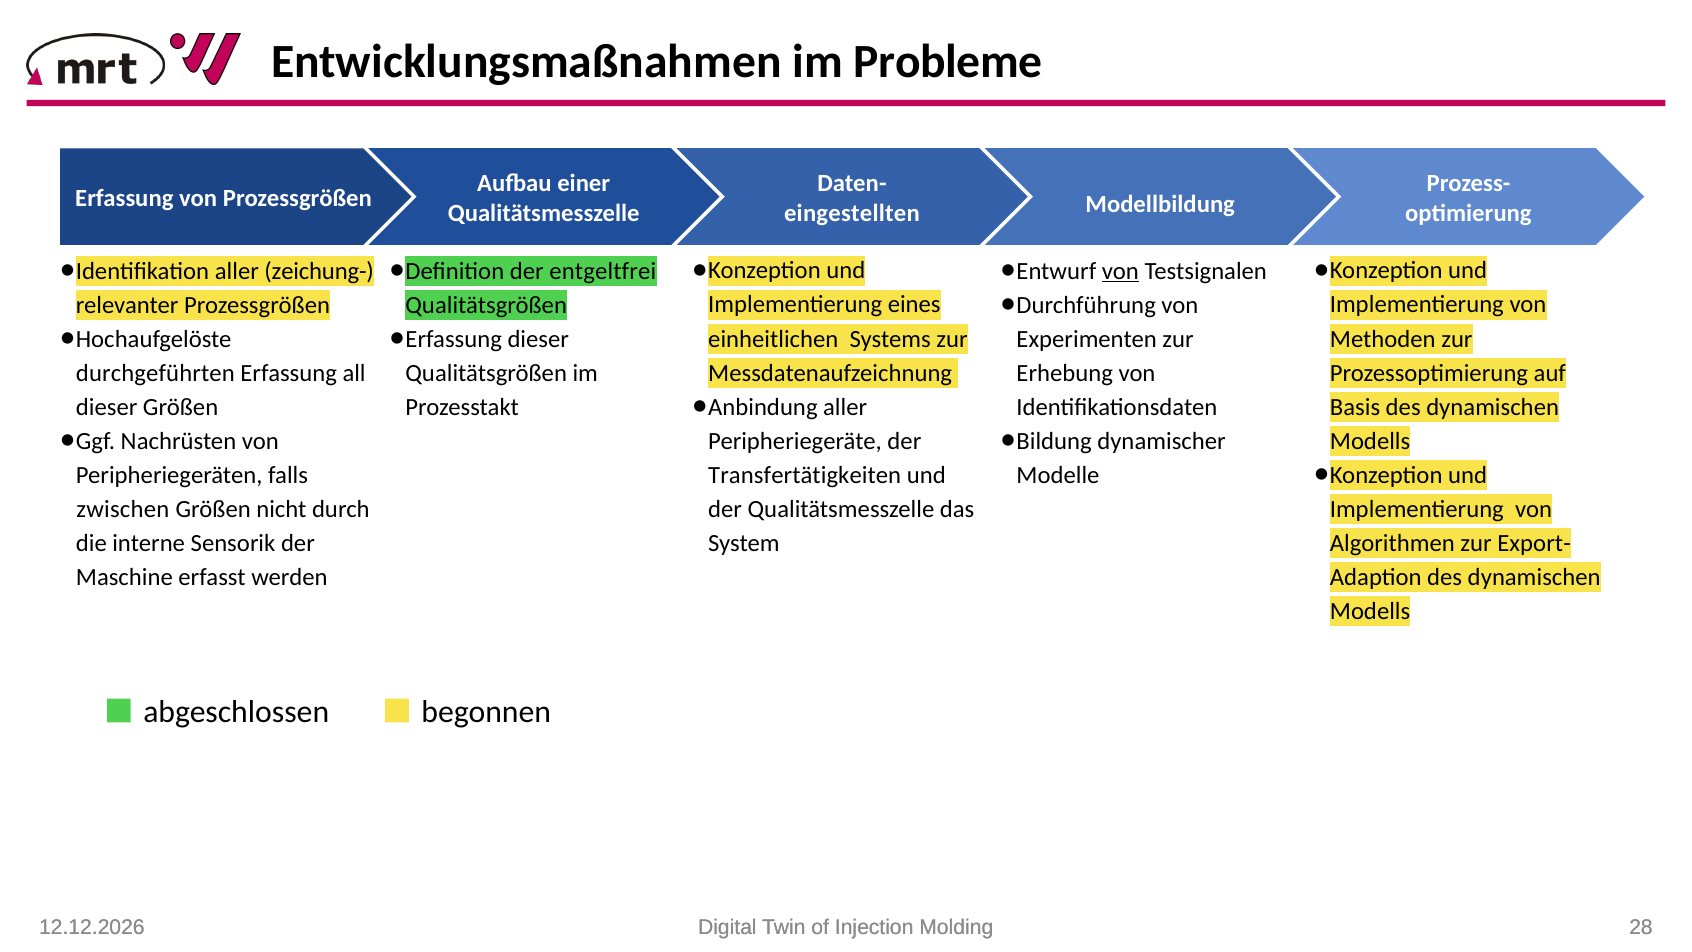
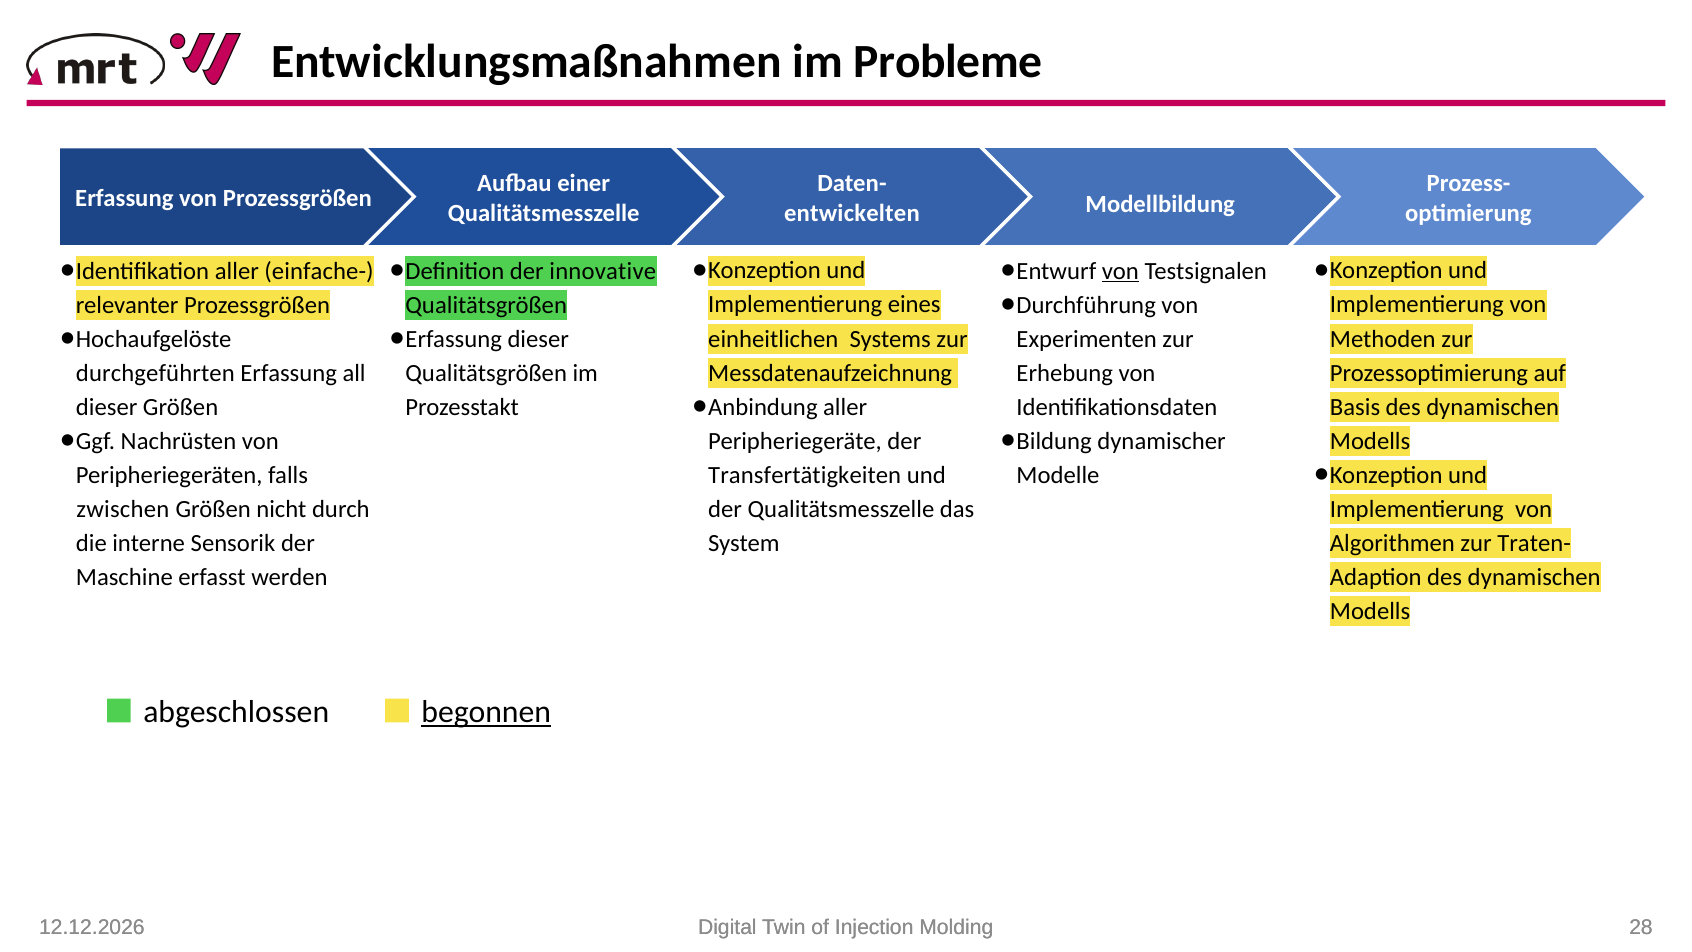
eingestellten: eingestellten -> entwickelten (852, 213)
zeichung-: zeichung- -> einfache- (319, 271)
entgeltfrei: entgeltfrei -> innovative (603, 271)
Export-: Export- -> Traten- (1534, 543)
begonnen underline: none -> present (486, 712)
